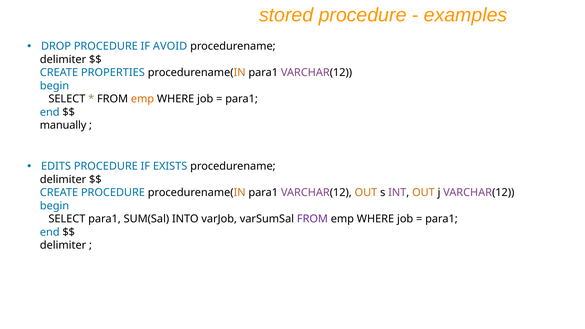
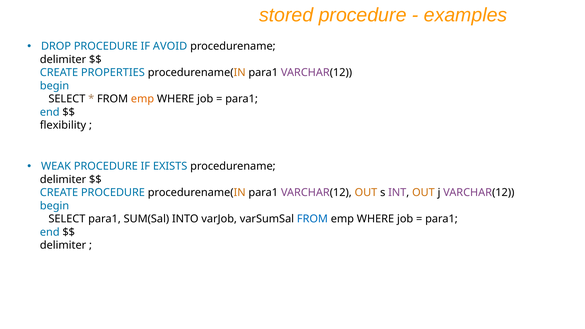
manually: manually -> flexibility (63, 125)
EDITS: EDITS -> WEAK (56, 166)
FROM colour: purple -> blue (312, 219)
